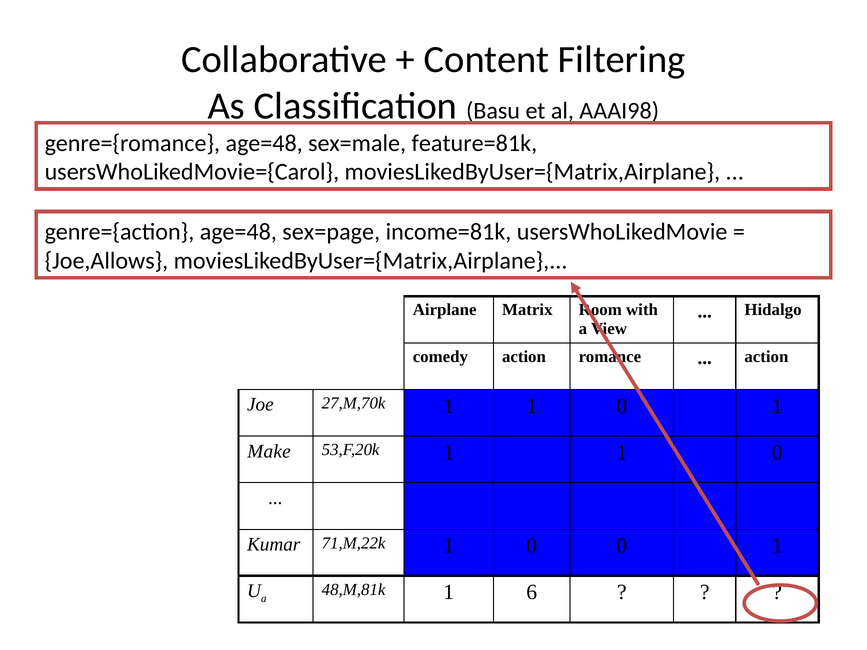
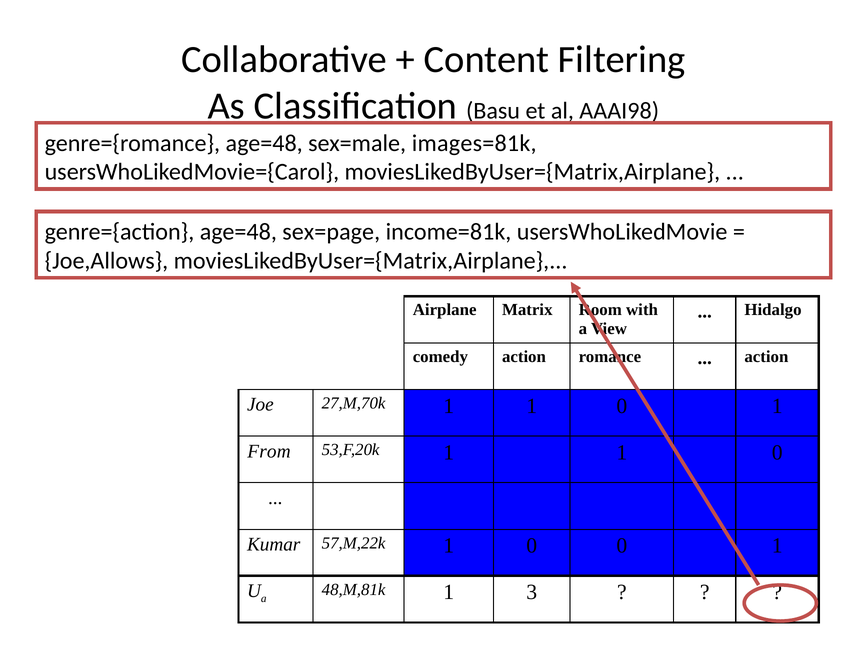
feature=81k: feature=81k -> images=81k (474, 143)
Make: Make -> From (269, 451)
71,M,22k: 71,M,22k -> 57,M,22k (354, 543)
6: 6 -> 3 (532, 593)
